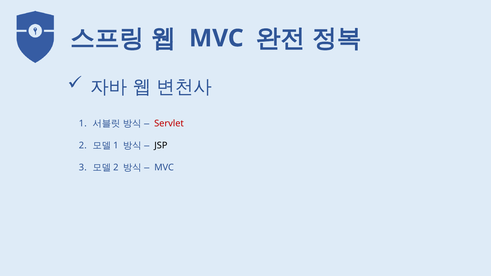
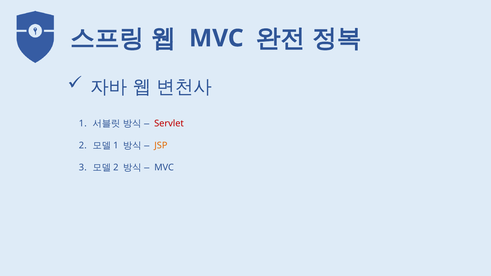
JSP colour: black -> orange (161, 146)
